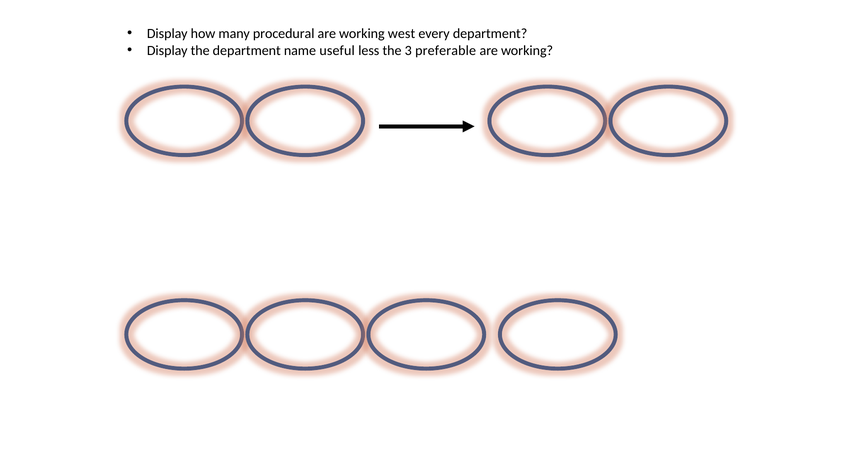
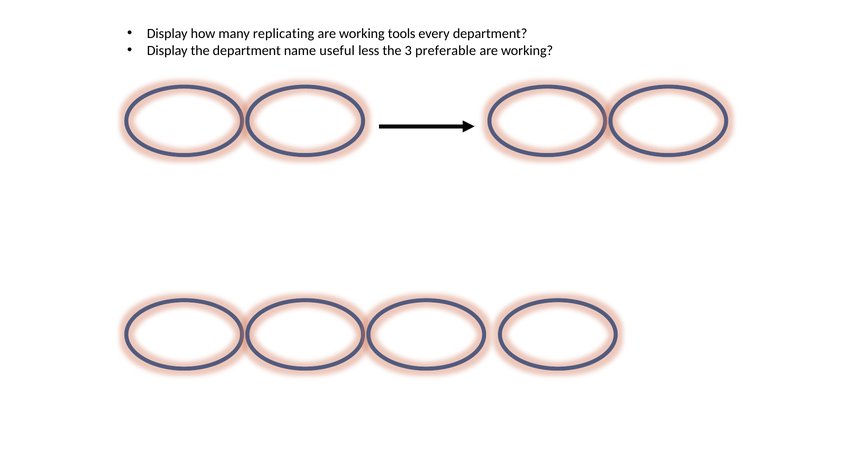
procedural: procedural -> replicating (284, 34)
west: west -> tools (402, 34)
